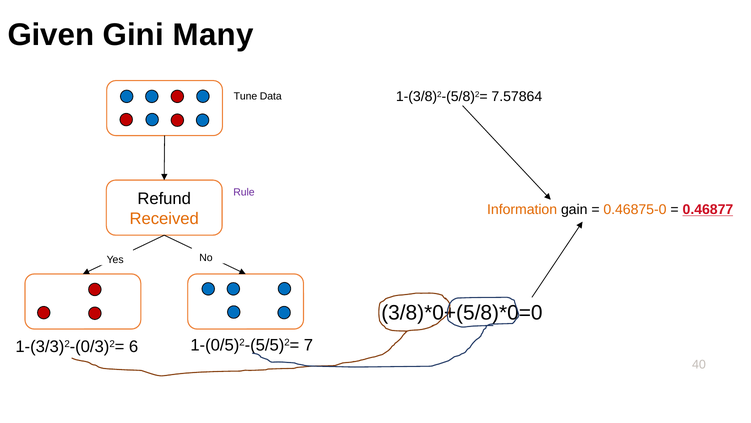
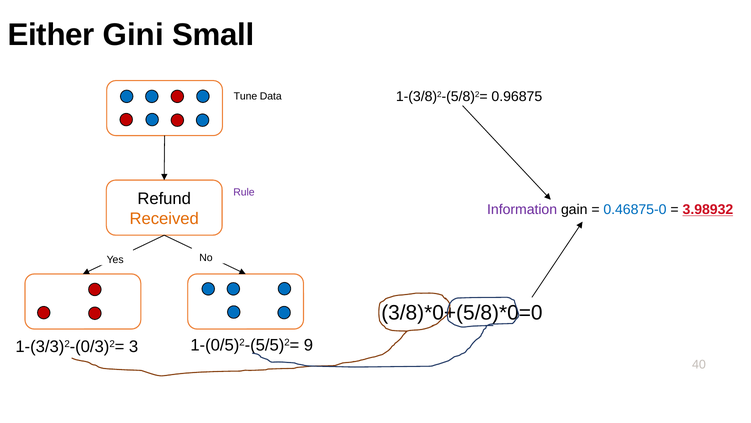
Given: Given -> Either (51, 35)
Many: Many -> Small (213, 35)
7.57864: 7.57864 -> 0.96875 (517, 97)
Information colour: orange -> purple (522, 209)
0.46875-0 colour: orange -> blue (635, 209)
0.46877: 0.46877 -> 3.98932 (708, 209)
6: 6 -> 3 (134, 346)
7: 7 -> 9 (308, 345)
